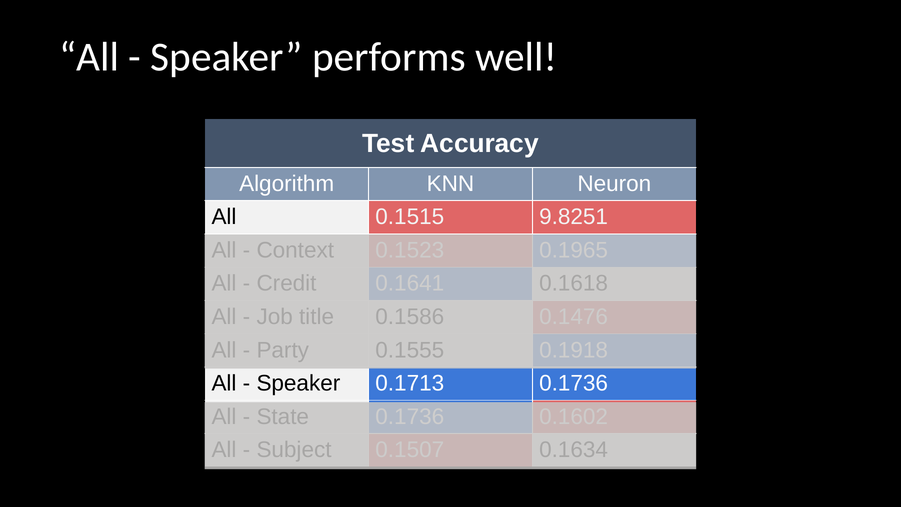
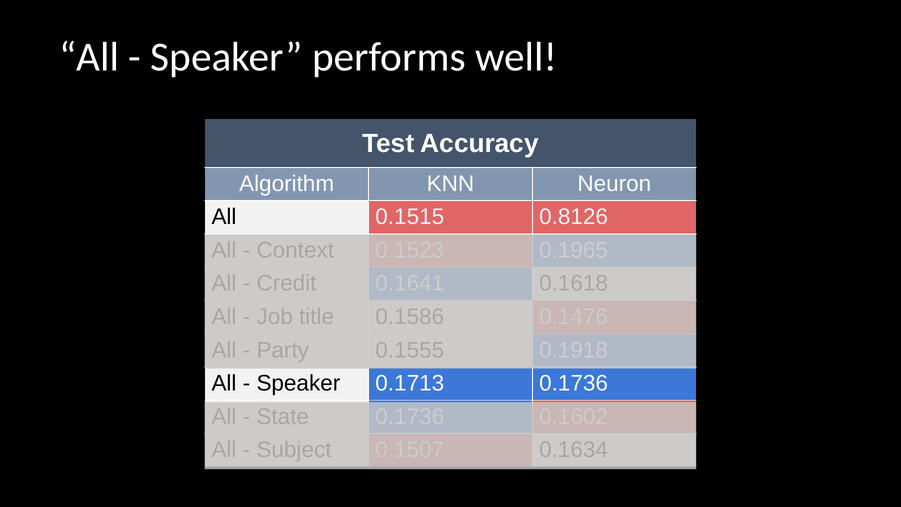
9.8251: 9.8251 -> 0.8126 (574, 217)
